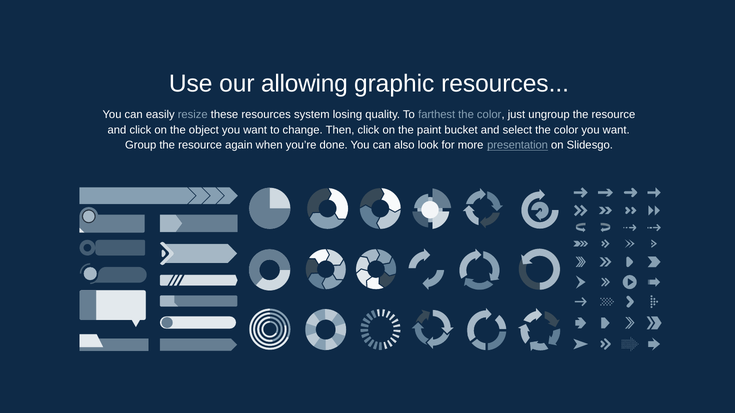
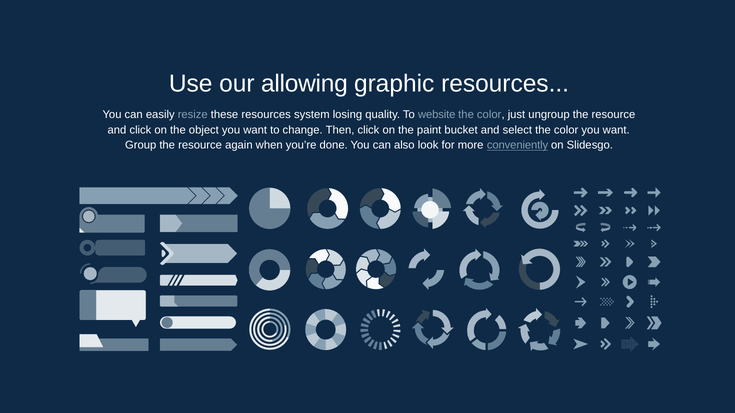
farthest: farthest -> website (437, 114)
presentation: presentation -> conveniently (518, 145)
